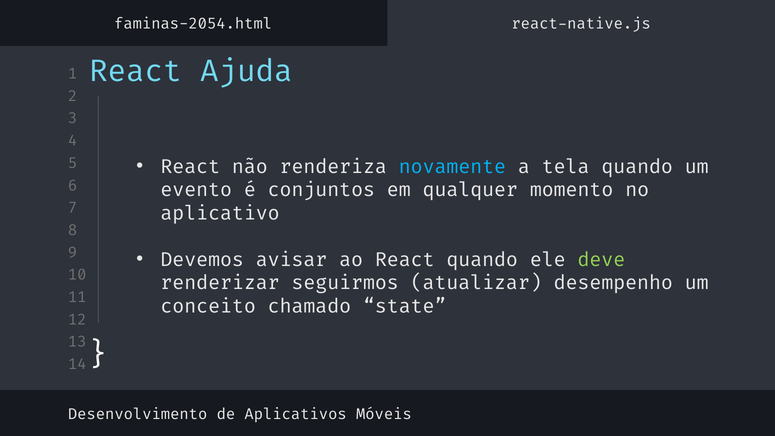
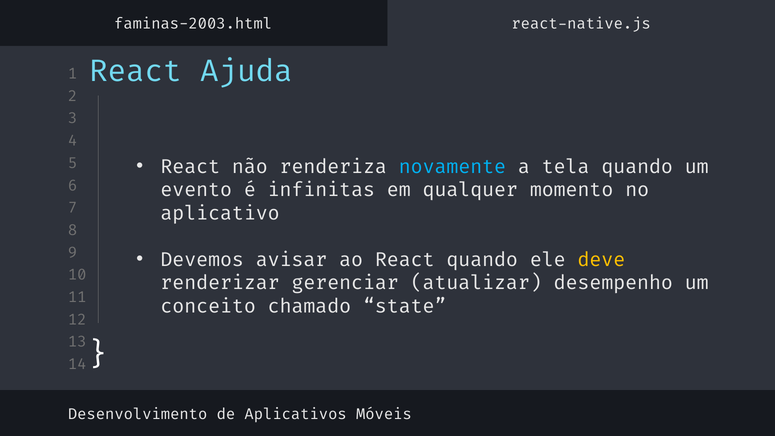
faminas-2054.html: faminas-2054.html -> faminas-2003.html (193, 24)
conjuntos: conjuntos -> infinitas (321, 190)
deve colour: light green -> yellow (601, 260)
seguirmos: seguirmos -> gerenciar (345, 283)
